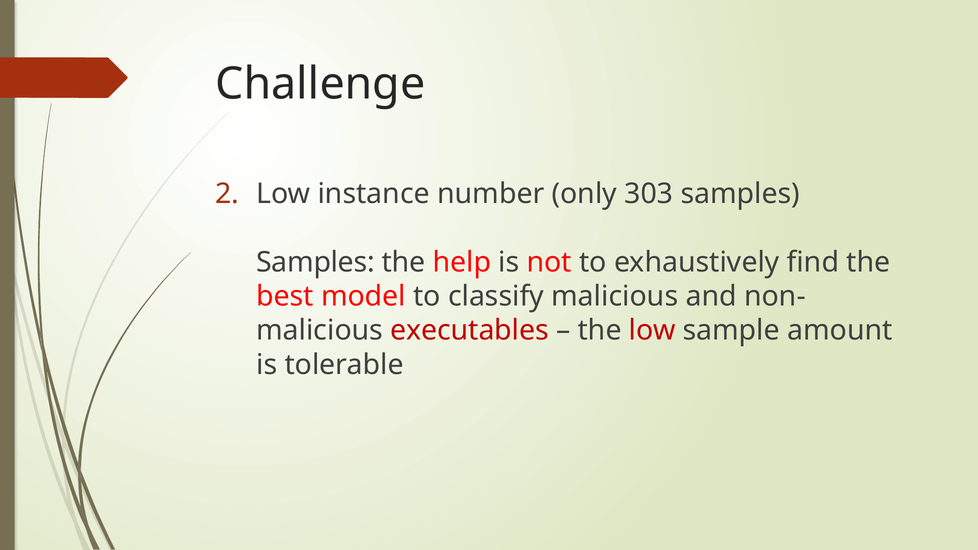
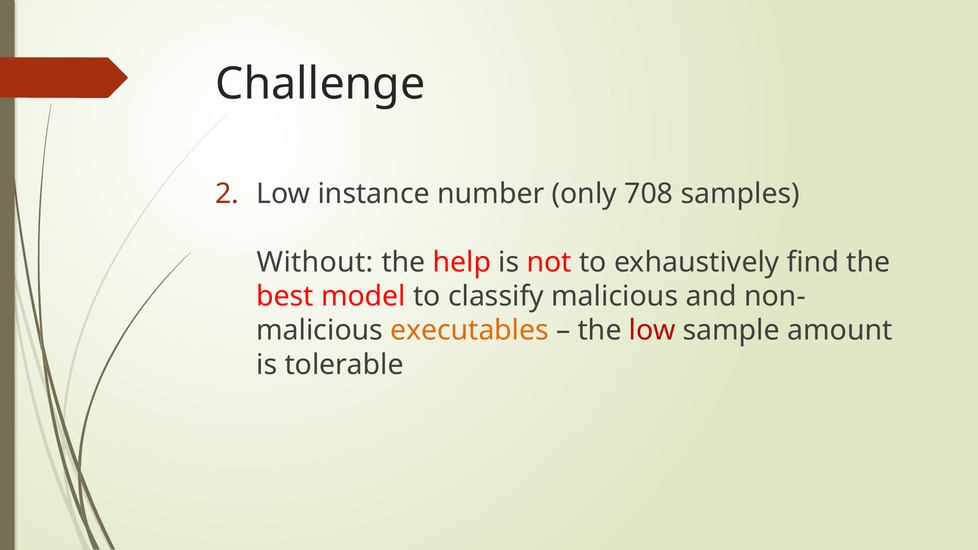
303: 303 -> 708 (649, 194)
Samples: Samples -> Without (315, 262)
executables colour: red -> orange (470, 331)
